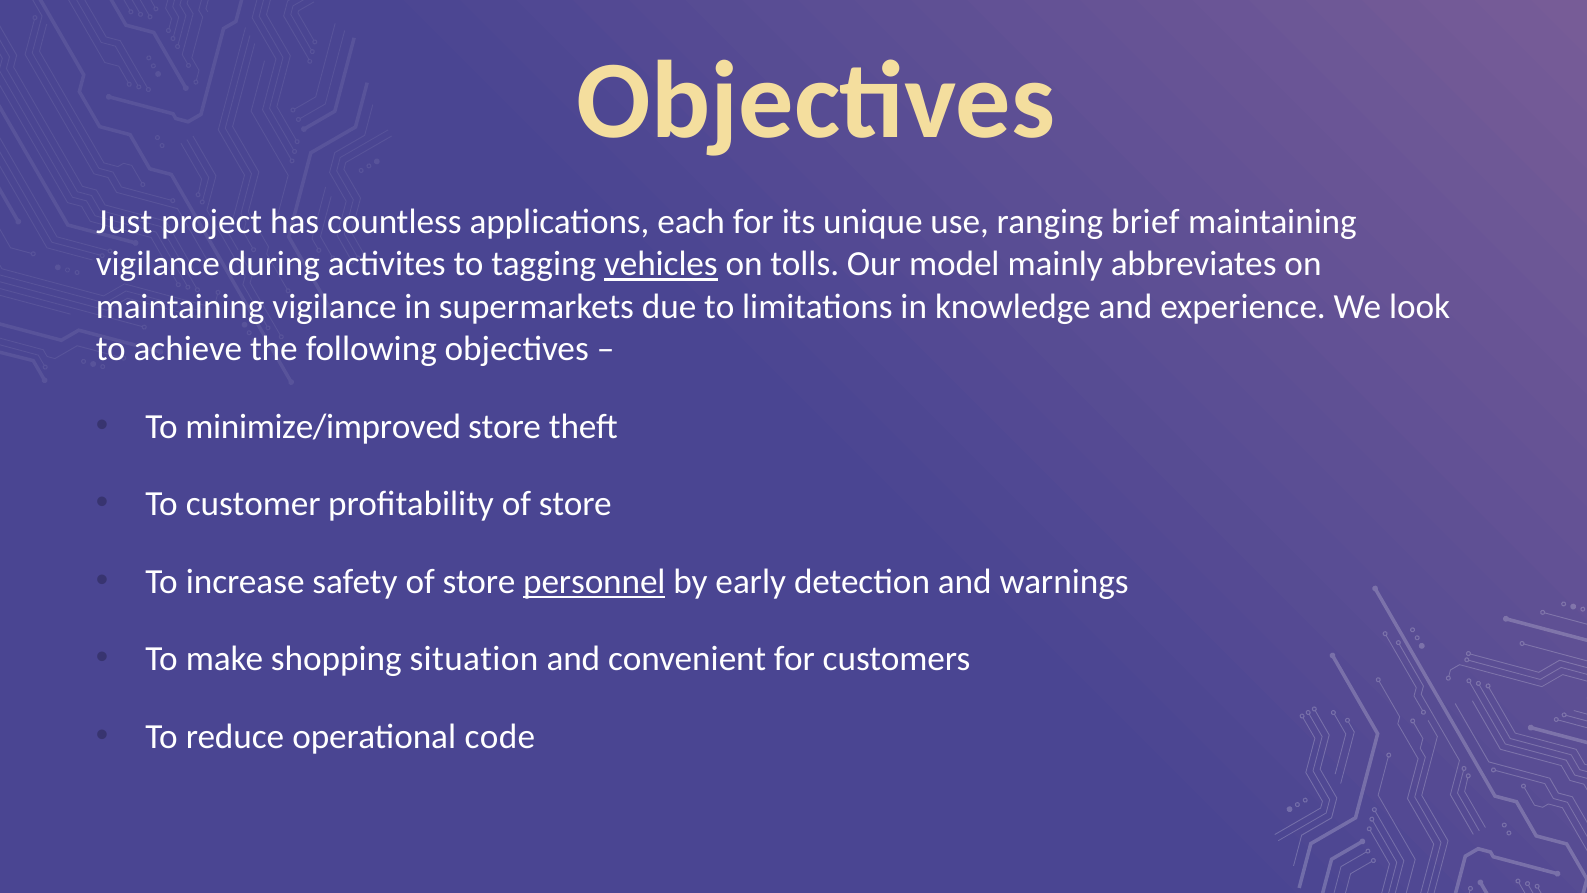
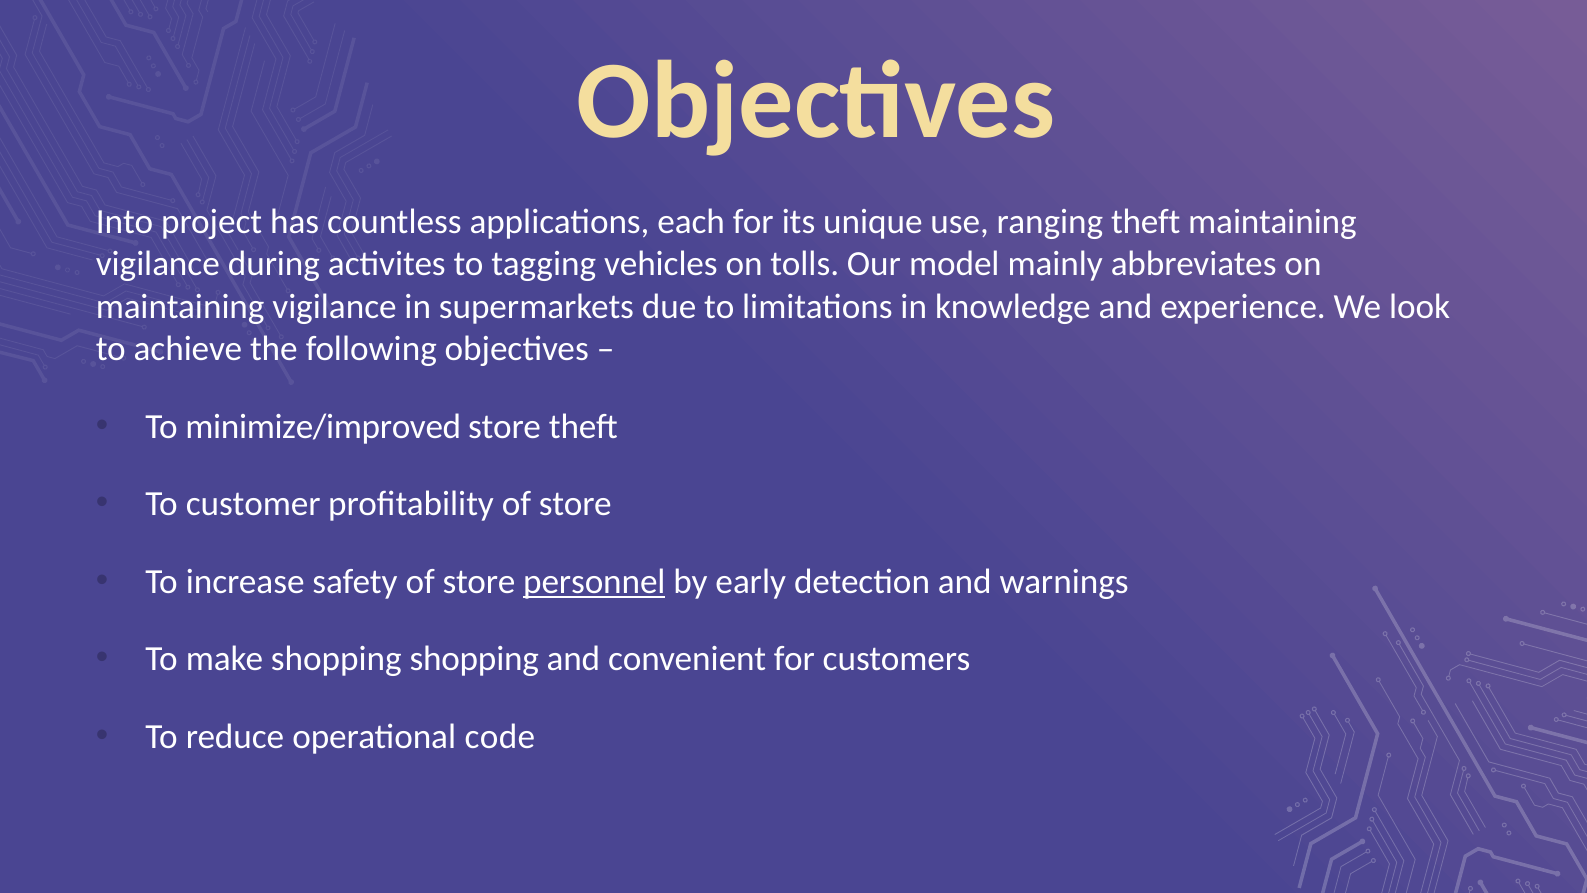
Just: Just -> Into (125, 222)
ranging brief: brief -> theft (1146, 222)
vehicles underline: present -> none (661, 264)
shopping situation: situation -> shopping (474, 659)
